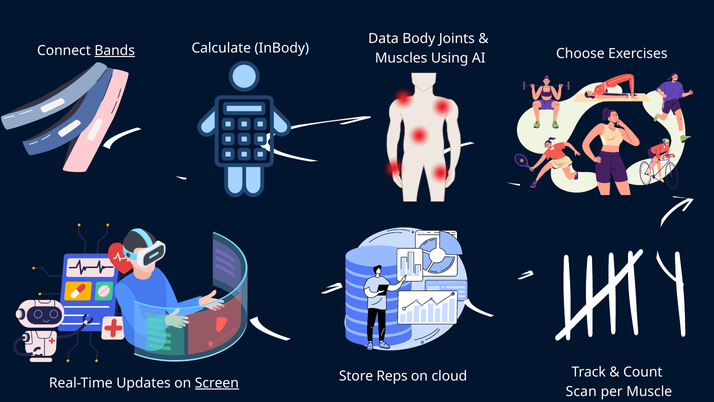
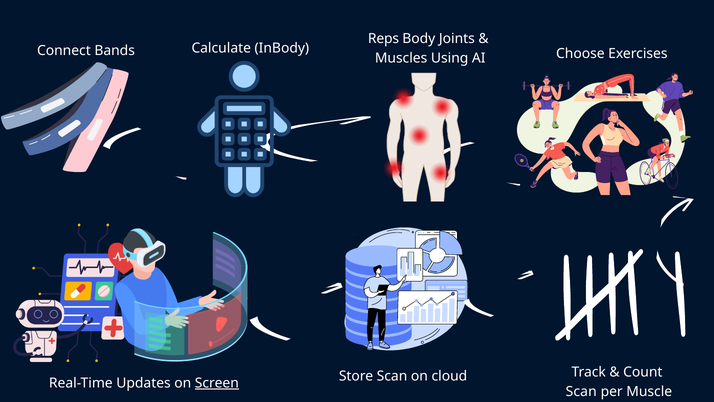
Data: Data -> Reps (384, 39)
Bands underline: present -> none (115, 50)
Store Reps: Reps -> Scan (392, 376)
